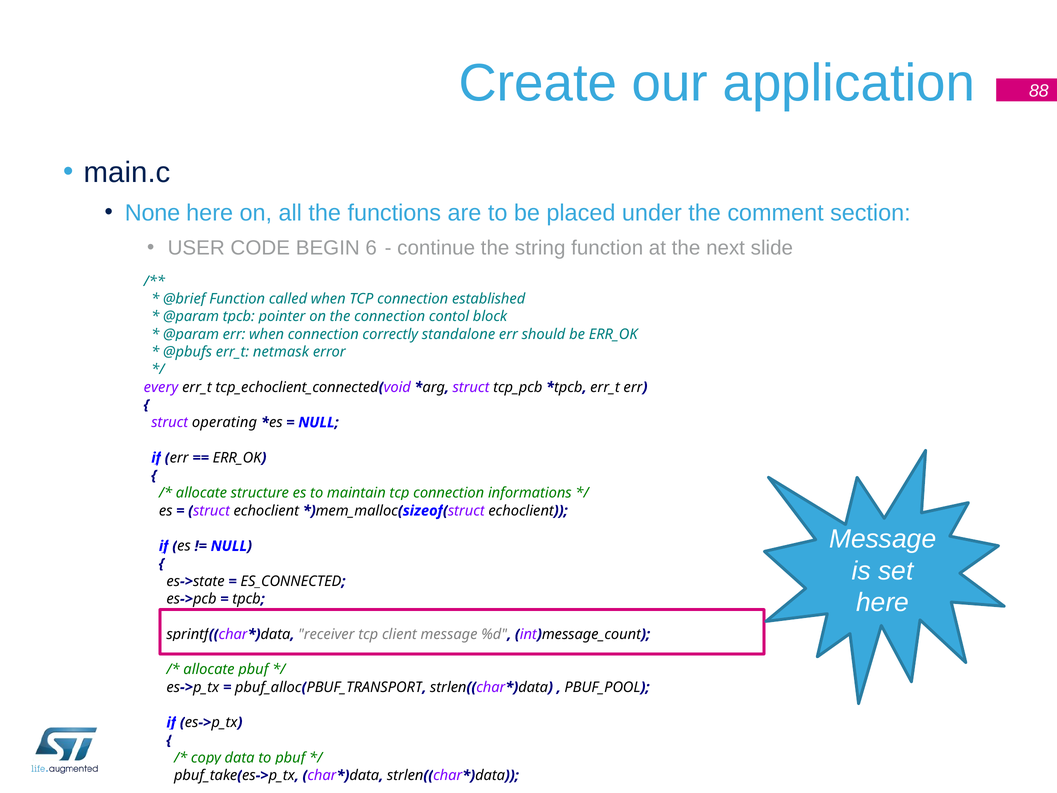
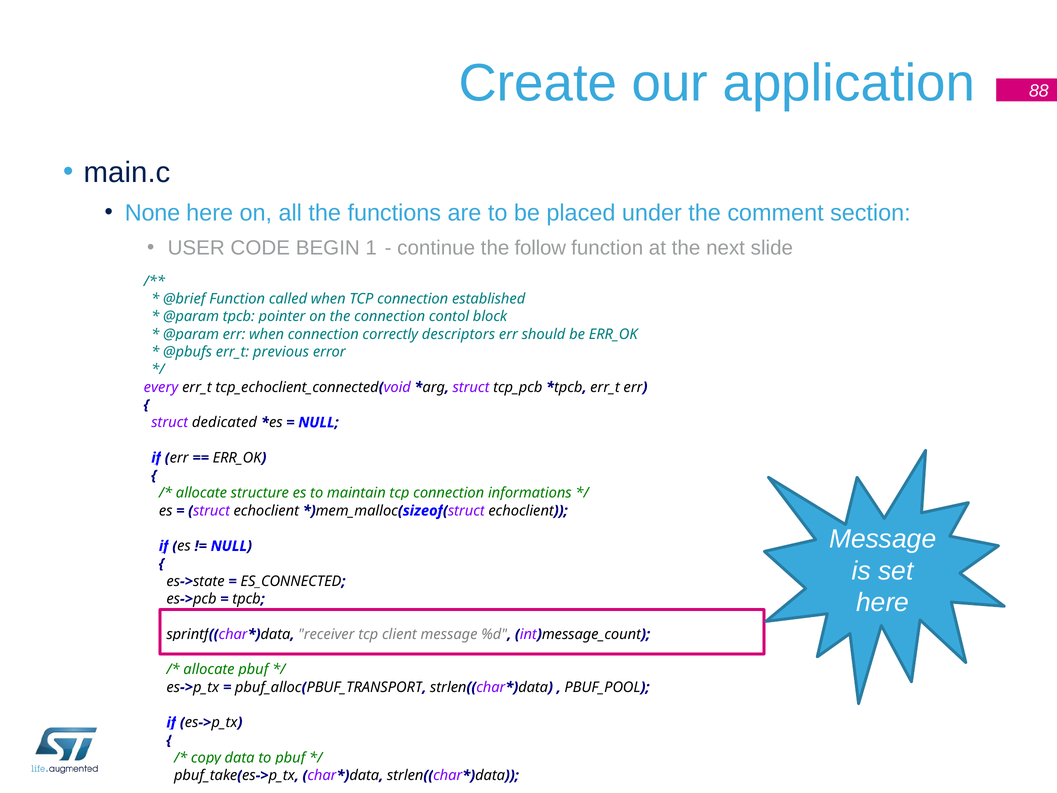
6: 6 -> 1 (371, 248)
string: string -> follow (540, 248)
standalone: standalone -> descriptors (458, 334)
netmask: netmask -> previous (281, 352)
operating: operating -> dedicated (224, 422)
